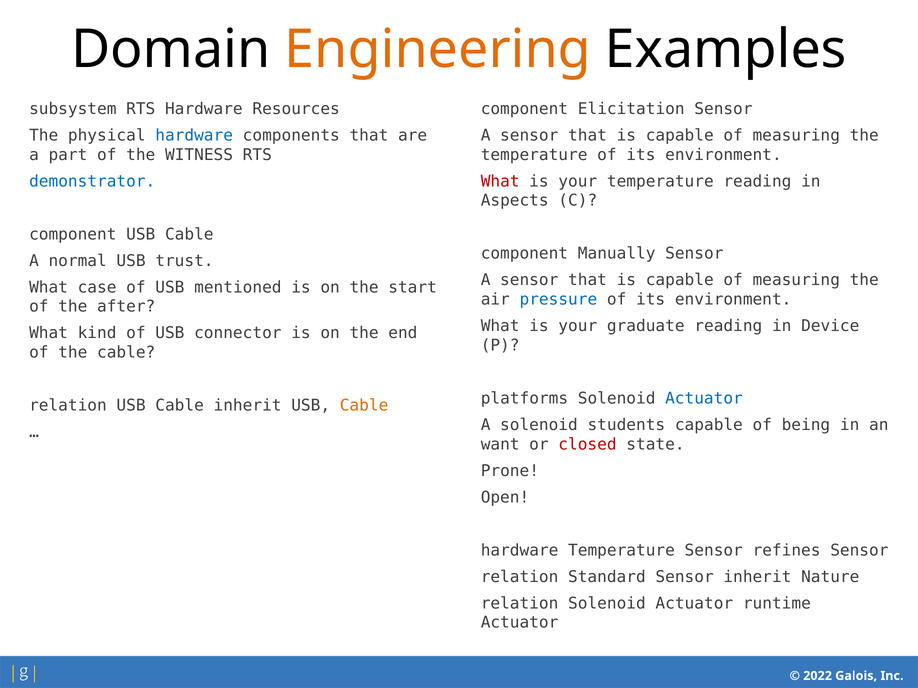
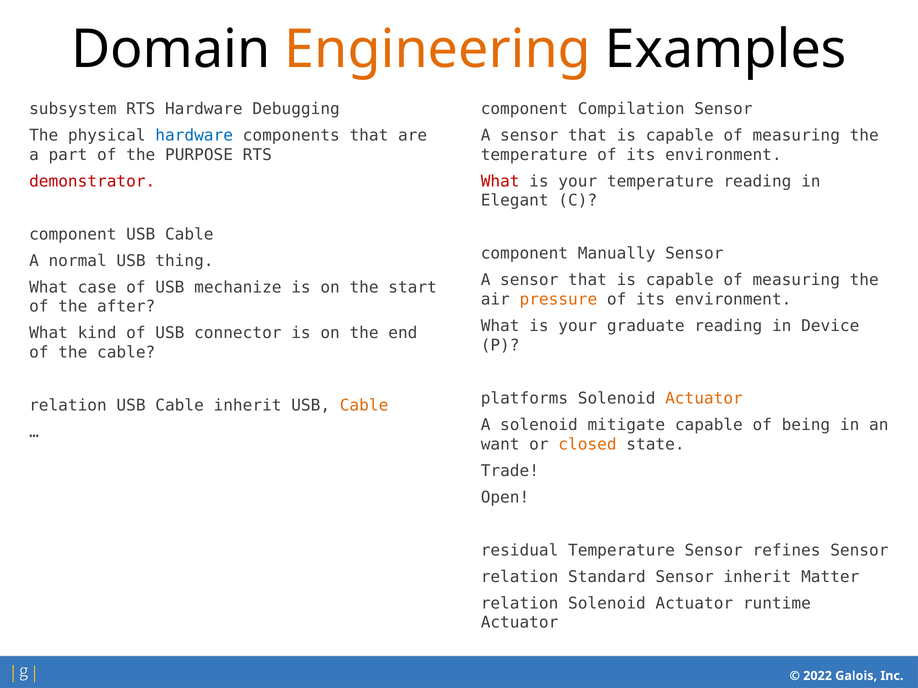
Resources: Resources -> Debugging (296, 109)
Elicitation: Elicitation -> Compilation (631, 109)
WITNESS: WITNESS -> PURPOSE (199, 155)
demonstrator colour: blue -> red (92, 181)
Aspects: Aspects -> Elegant (515, 201)
trust: trust -> thing (184, 261)
mentioned: mentioned -> mechanize (238, 287)
pressure colour: blue -> orange (558, 300)
Actuator colour: blue -> orange (704, 399)
students: students -> mitigate (626, 425)
closed colour: red -> orange (587, 445)
Prone: Prone -> Trade (510, 471)
hardware: hardware -> residual (520, 551)
Nature: Nature -> Matter (830, 577)
